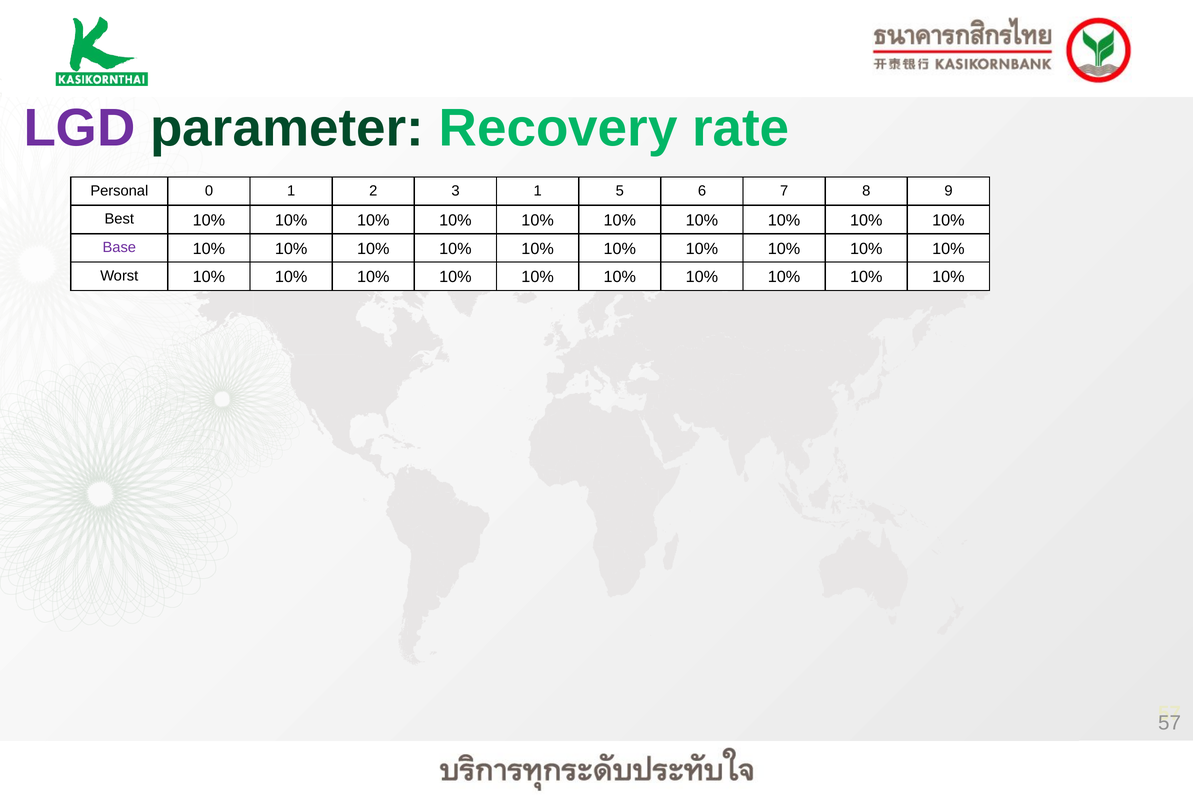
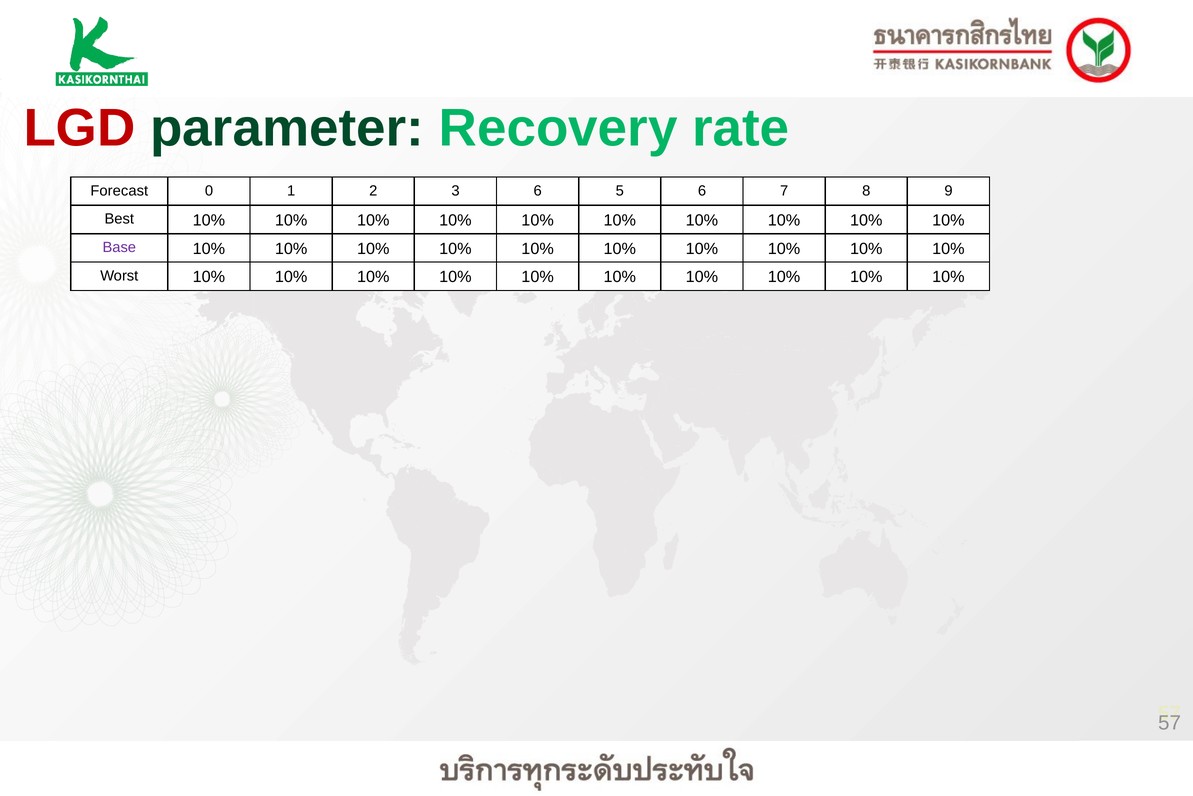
LGD colour: purple -> red (80, 128)
Personal: Personal -> Forecast (119, 191)
3 1: 1 -> 6 (538, 191)
